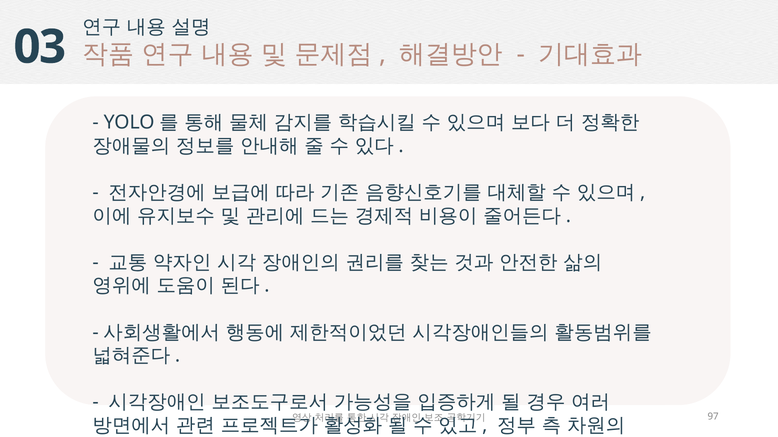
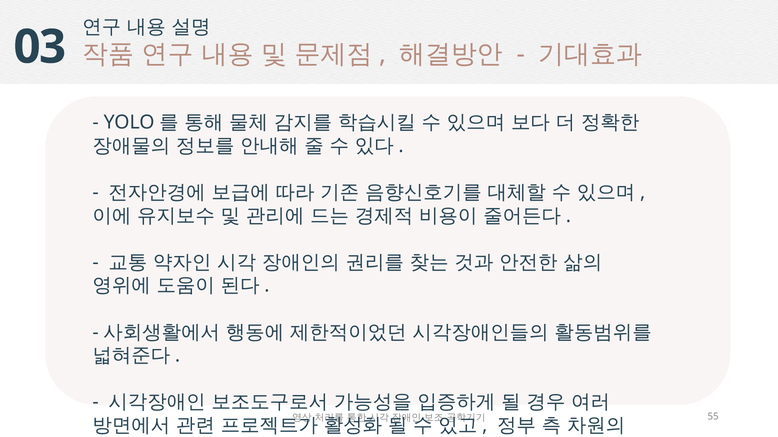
97: 97 -> 55 (713, 417)
